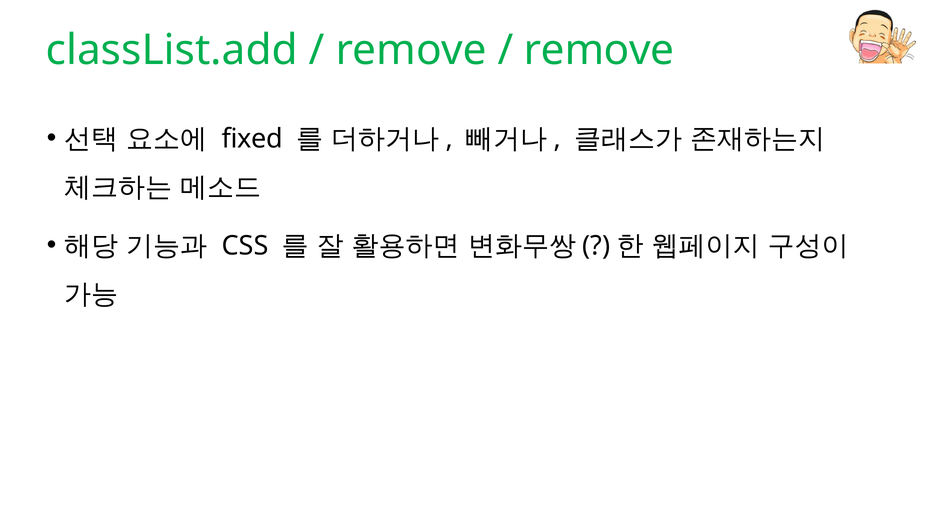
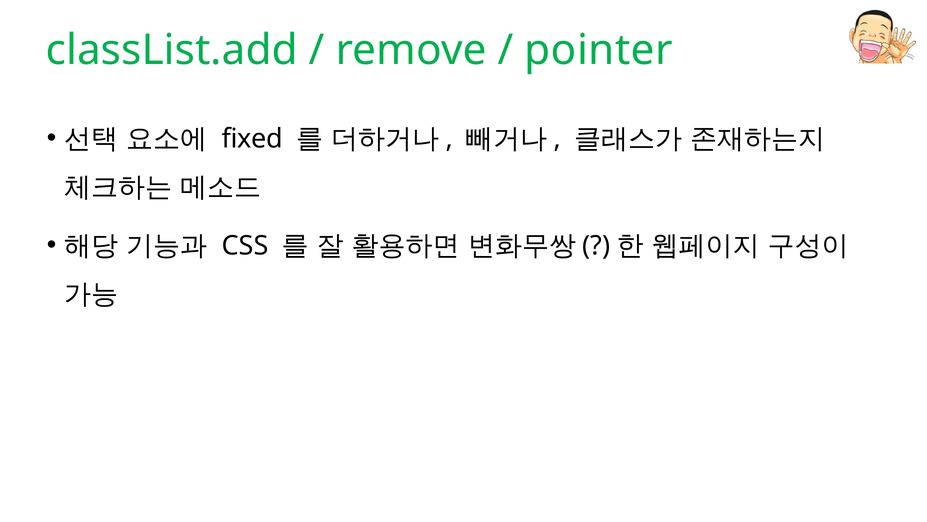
remove: remove -> pointer (599, 50)
